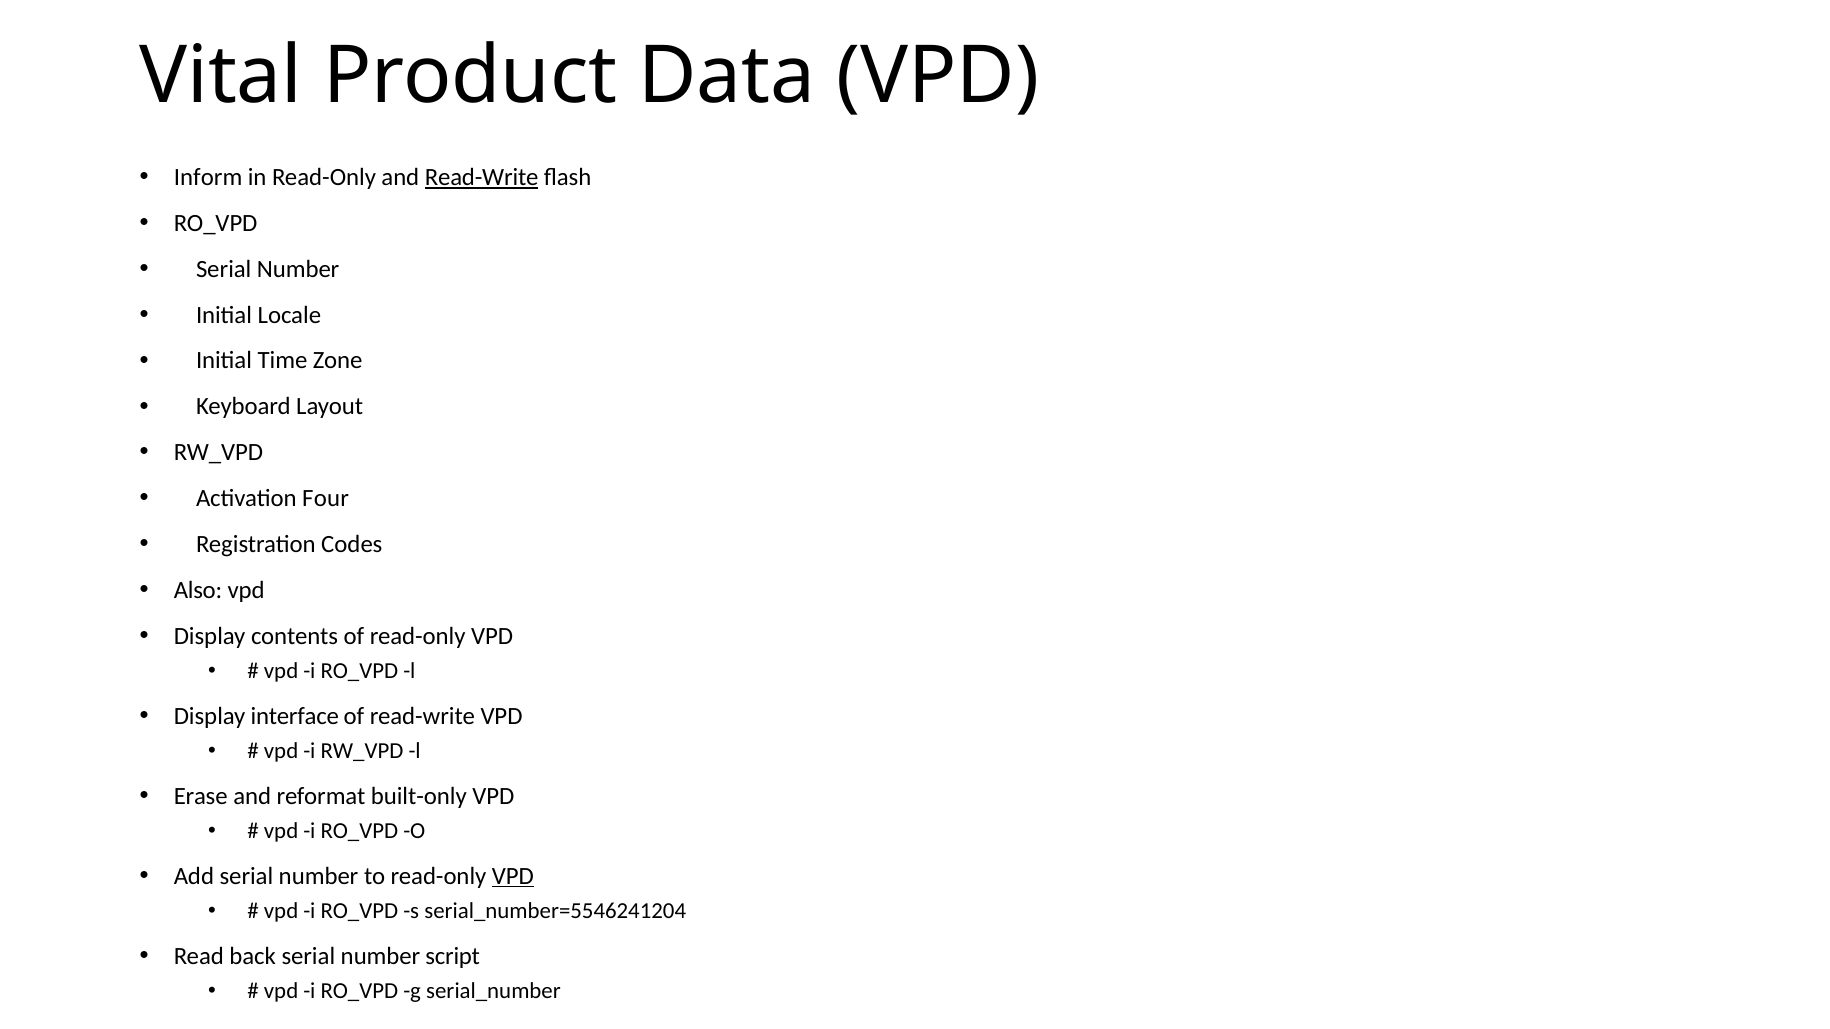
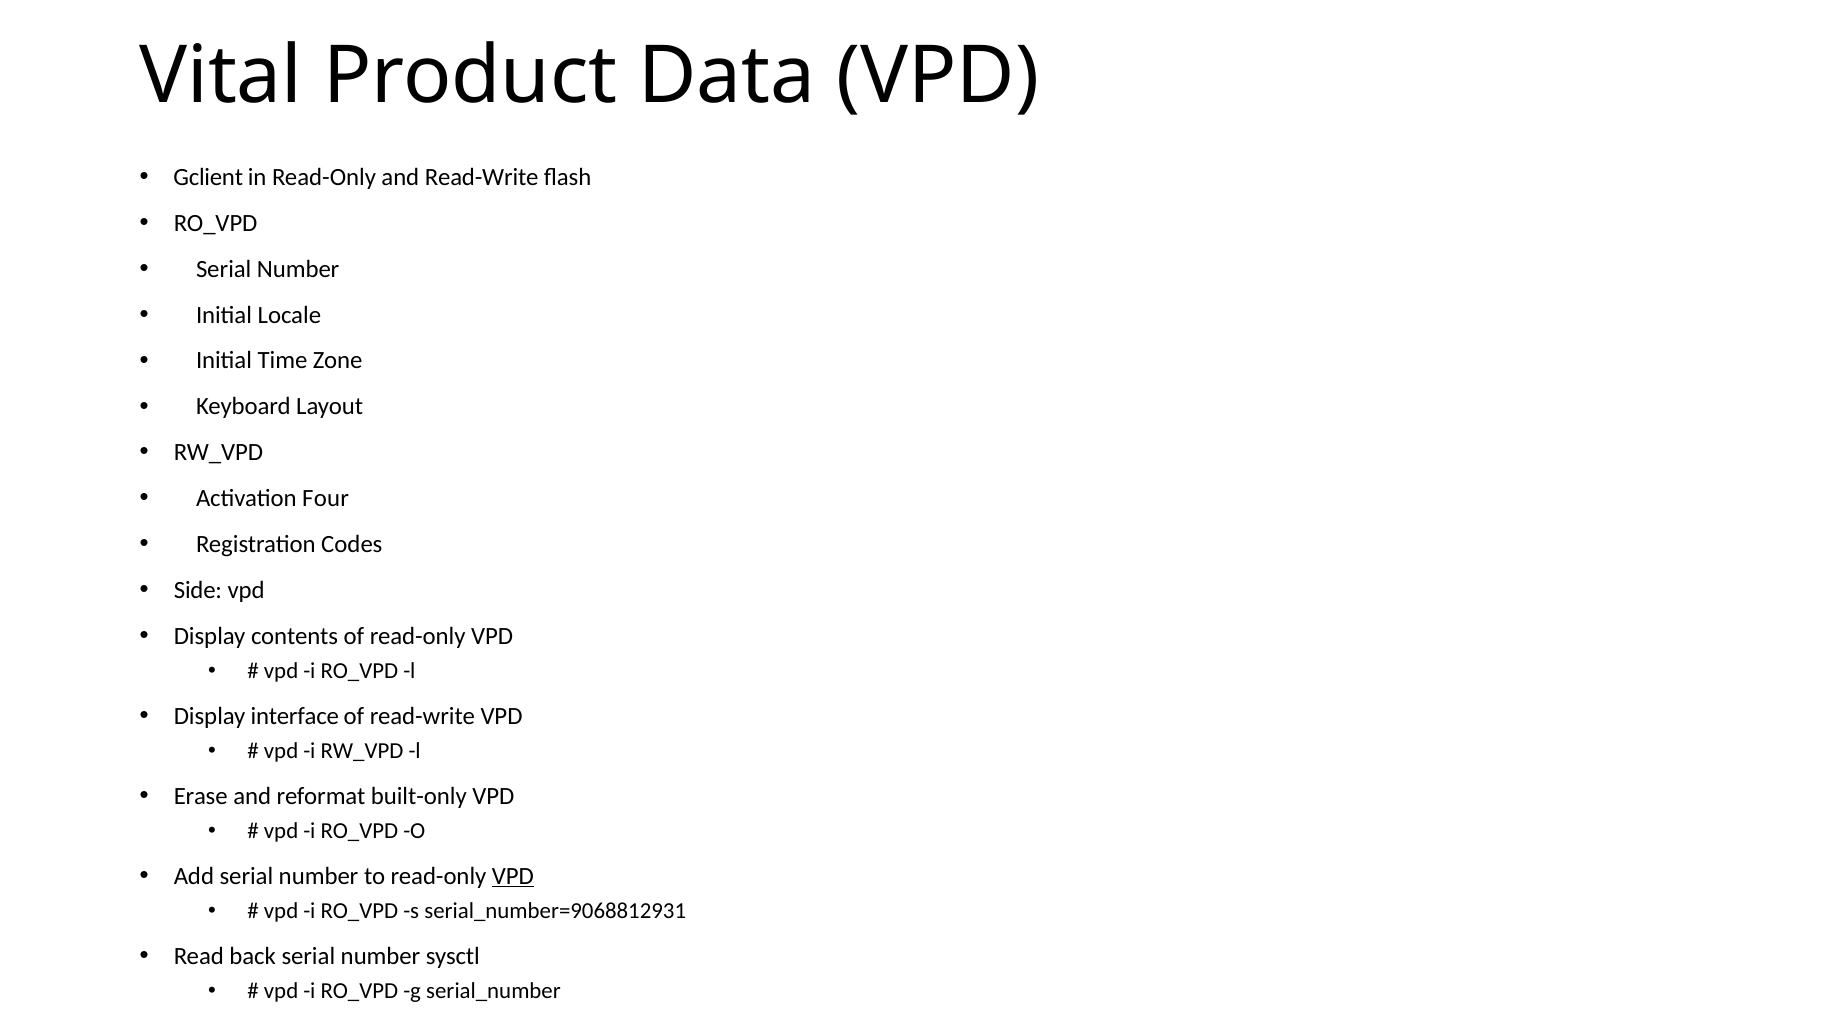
Inform: Inform -> Gclient (208, 177)
Read-Write underline: present -> none (482, 177)
Also: Also -> Side (198, 590)
serial_number=5546241204: serial_number=5546241204 -> serial_number=9068812931 (555, 912)
script: script -> sysctl (453, 956)
